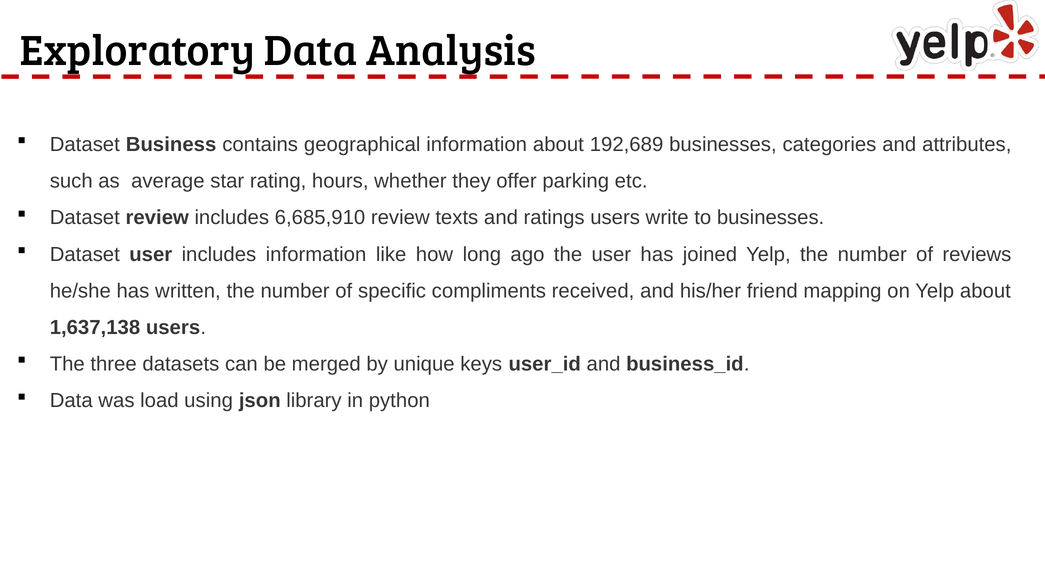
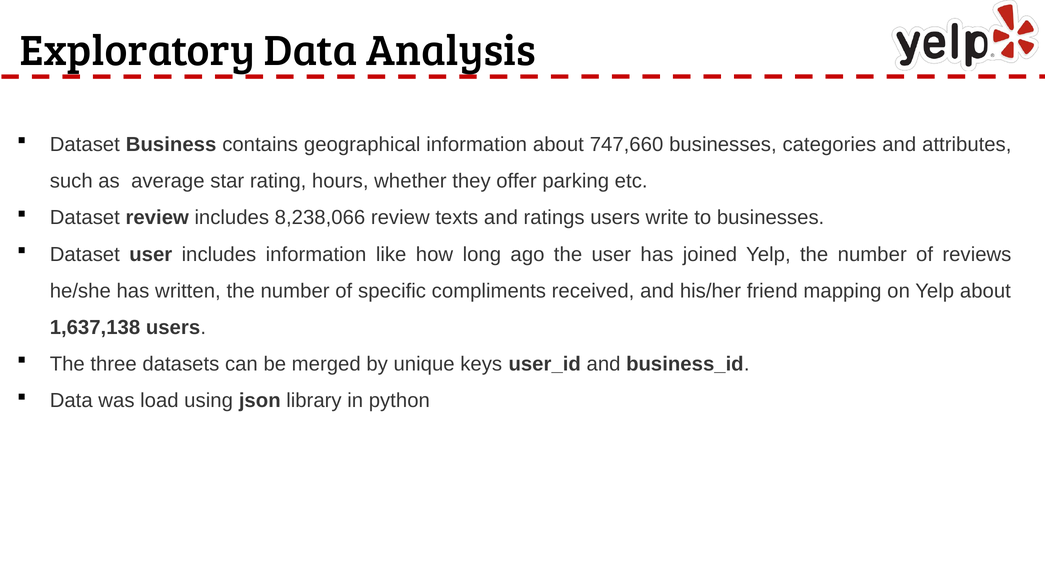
192,689: 192,689 -> 747,660 (627, 145)
6,685,910: 6,685,910 -> 8,238,066 (320, 218)
